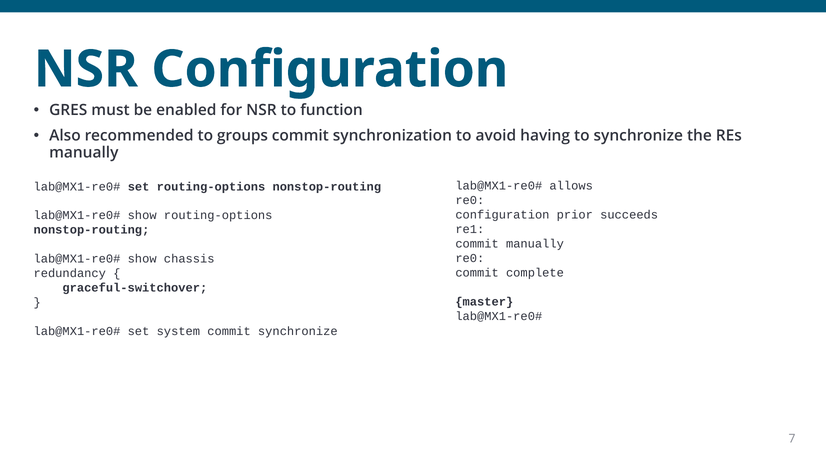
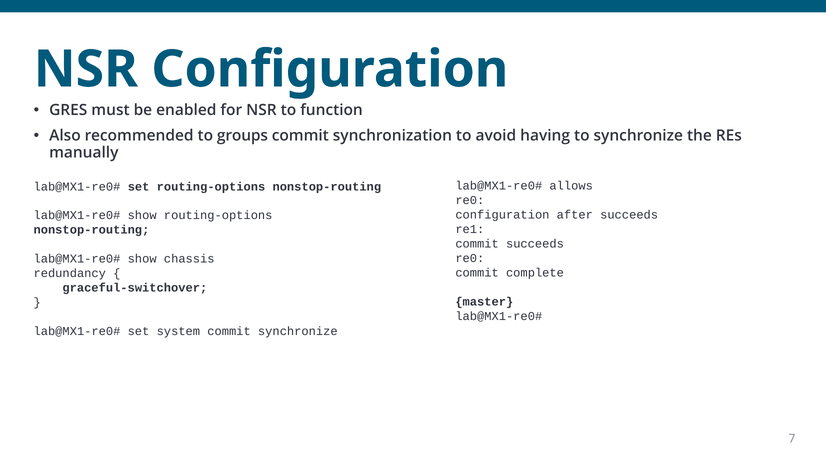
prior: prior -> after (575, 215)
commit manually: manually -> succeeds (535, 244)
